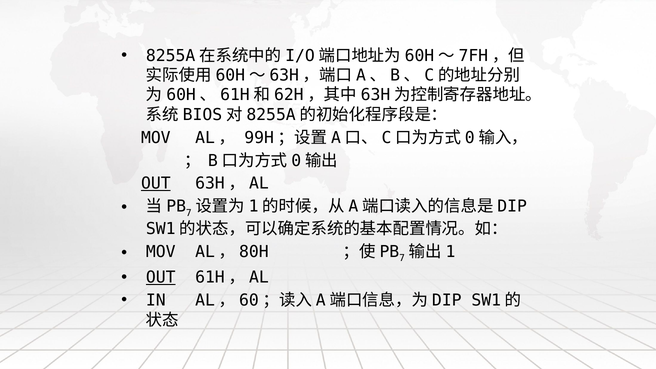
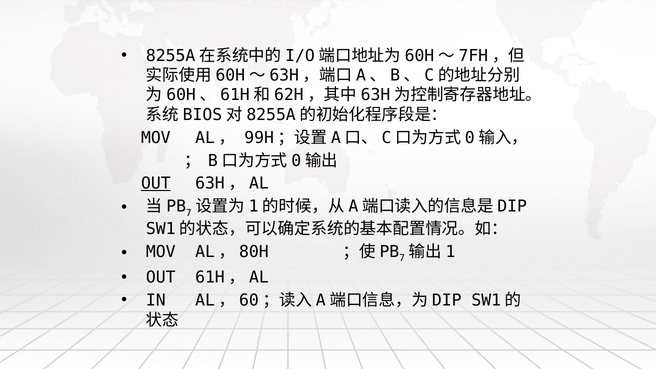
OUT underline: present -> none (161, 278)
